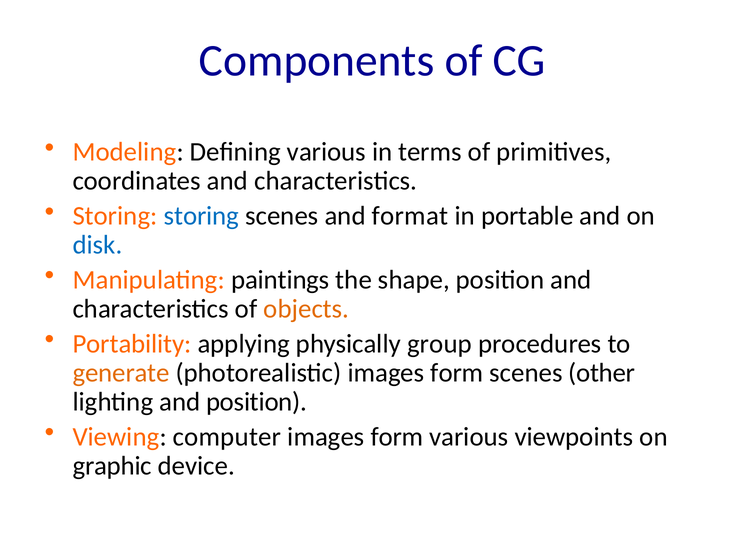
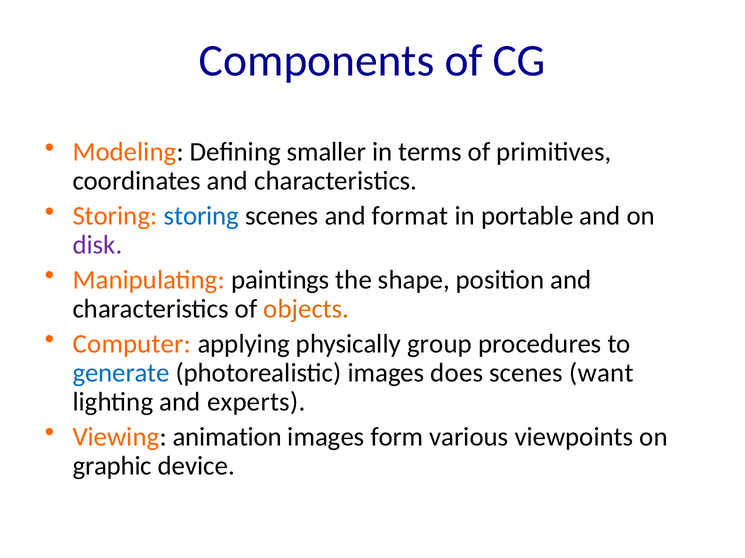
Defining various: various -> smaller (327, 152)
disk colour: blue -> purple (98, 245)
Portability: Portability -> Computer (132, 344)
generate colour: orange -> blue (121, 373)
photorealistic images form: form -> does (457, 373)
other: other -> want (601, 373)
and position: position -> experts (256, 402)
computer: computer -> animation (227, 437)
